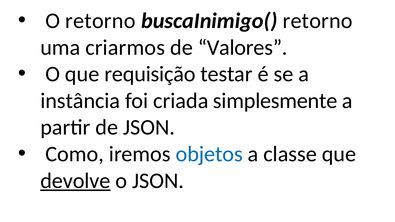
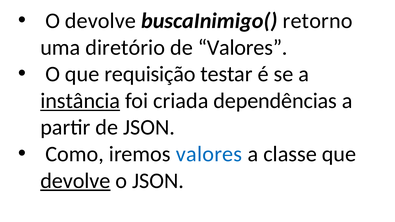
O retorno: retorno -> devolve (100, 21)
criarmos: criarmos -> diretório (125, 48)
instância underline: none -> present (80, 101)
simplesmente: simplesmente -> dependências (275, 101)
iremos objetos: objetos -> valores (209, 154)
